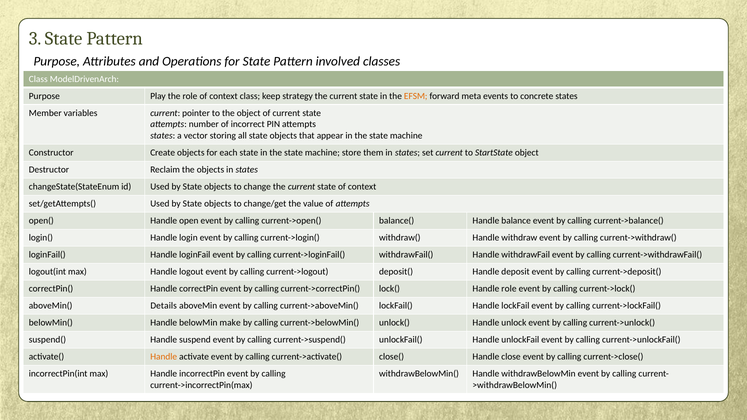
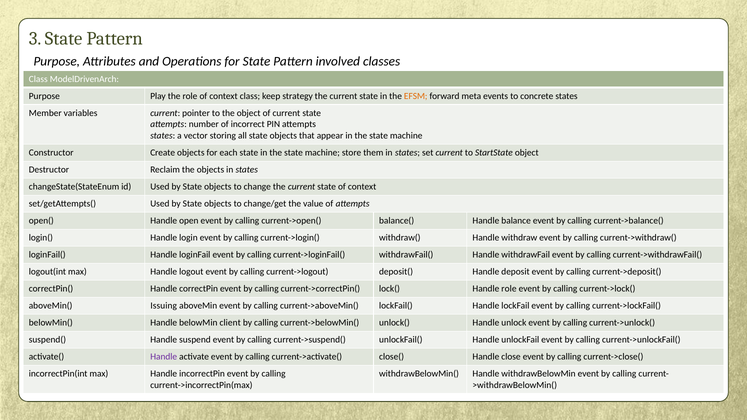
Details: Details -> Issuing (164, 306)
make: make -> client (230, 323)
Handle colour: orange -> purple (164, 357)
